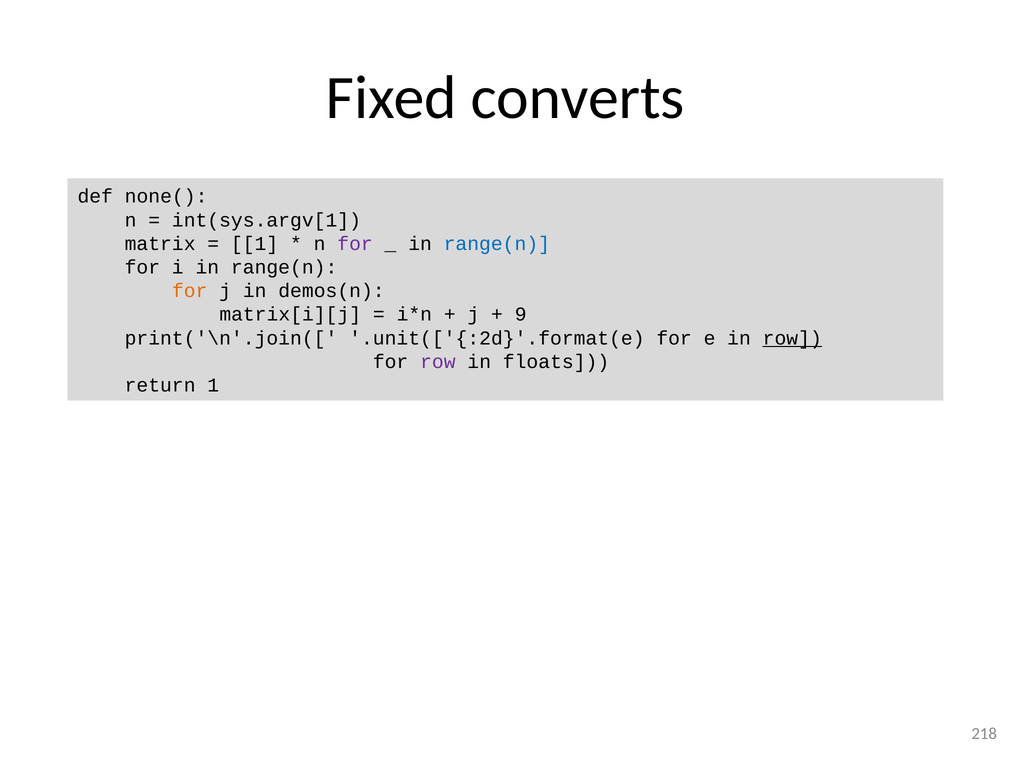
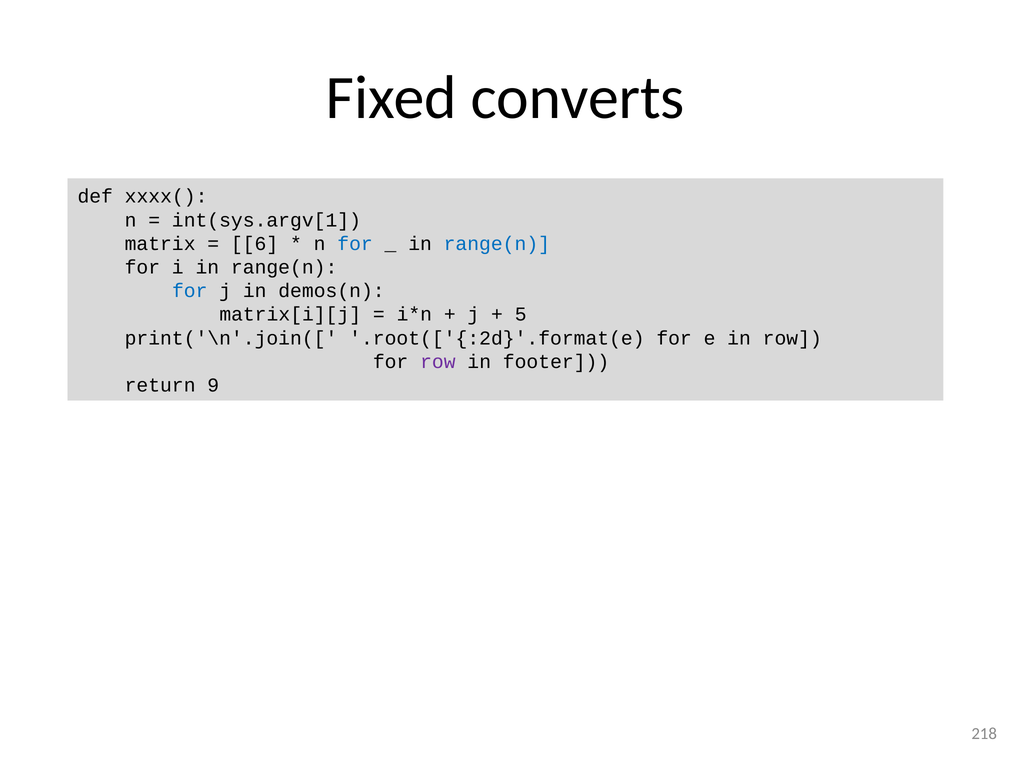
none(: none( -> xxxx( (166, 197)
1: 1 -> 6 (255, 244)
for colour: purple -> blue (355, 244)
for colour: orange -> blue (190, 291)
9: 9 -> 5 (521, 315)
.unit(['{:2d}'.format(e: .unit(['{:2d}'.format(e -> .root(['{:2d}'.format(e (497, 338)
row underline: present -> none (792, 338)
floats: floats -> footer (556, 362)
return 1: 1 -> 9 (213, 385)
